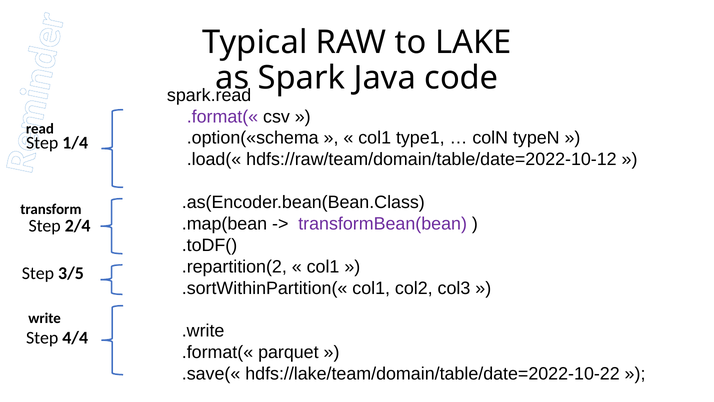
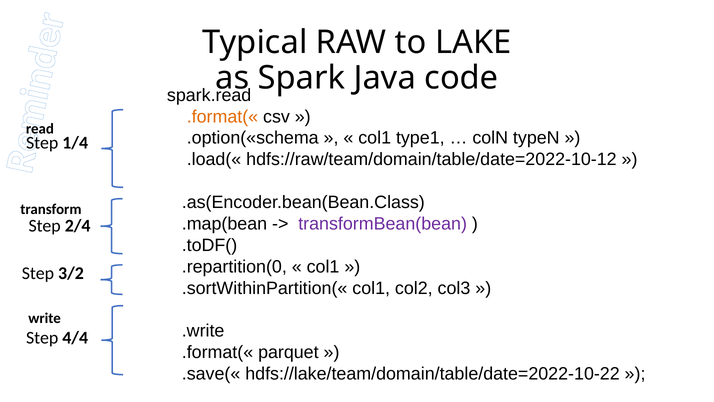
.format(« colour: purple -> orange (222, 117)
.repartition(2: .repartition(2 -> .repartition(0 (234, 266)
3/5: 3/5 -> 3/2 (71, 273)
